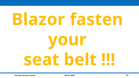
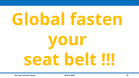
Blazor: Blazor -> Global (38, 20)
